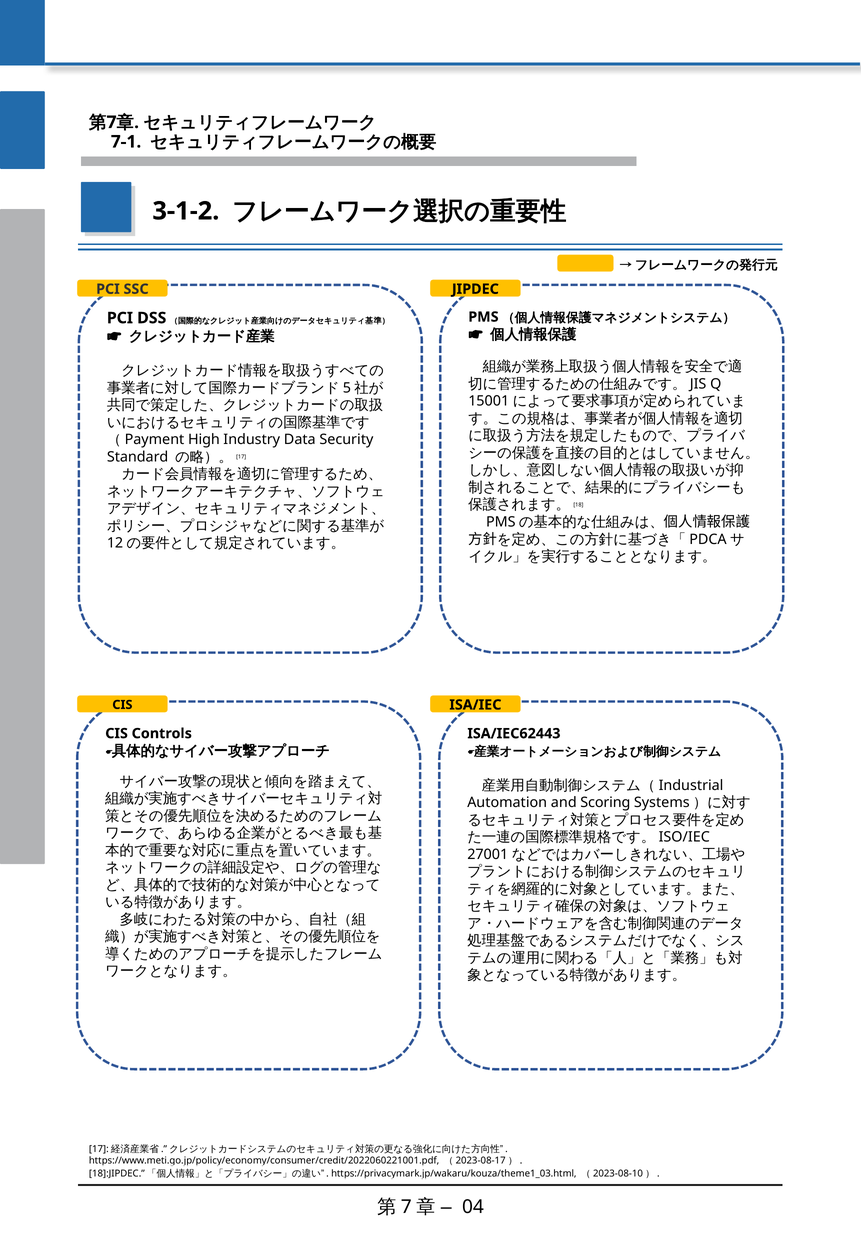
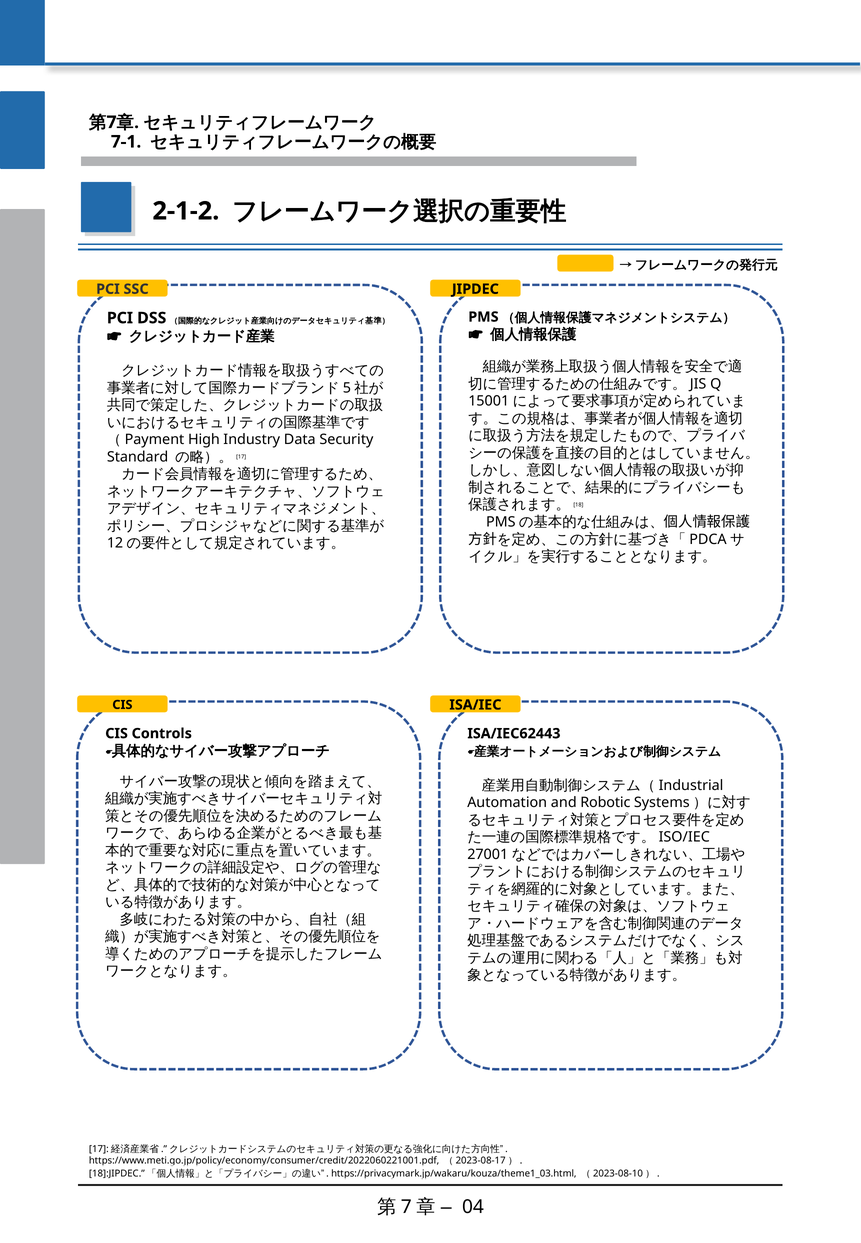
3-1-2: 3-1-2 -> 2-1-2 (186, 211)
Scoring: Scoring -> Robotic (605, 803)
